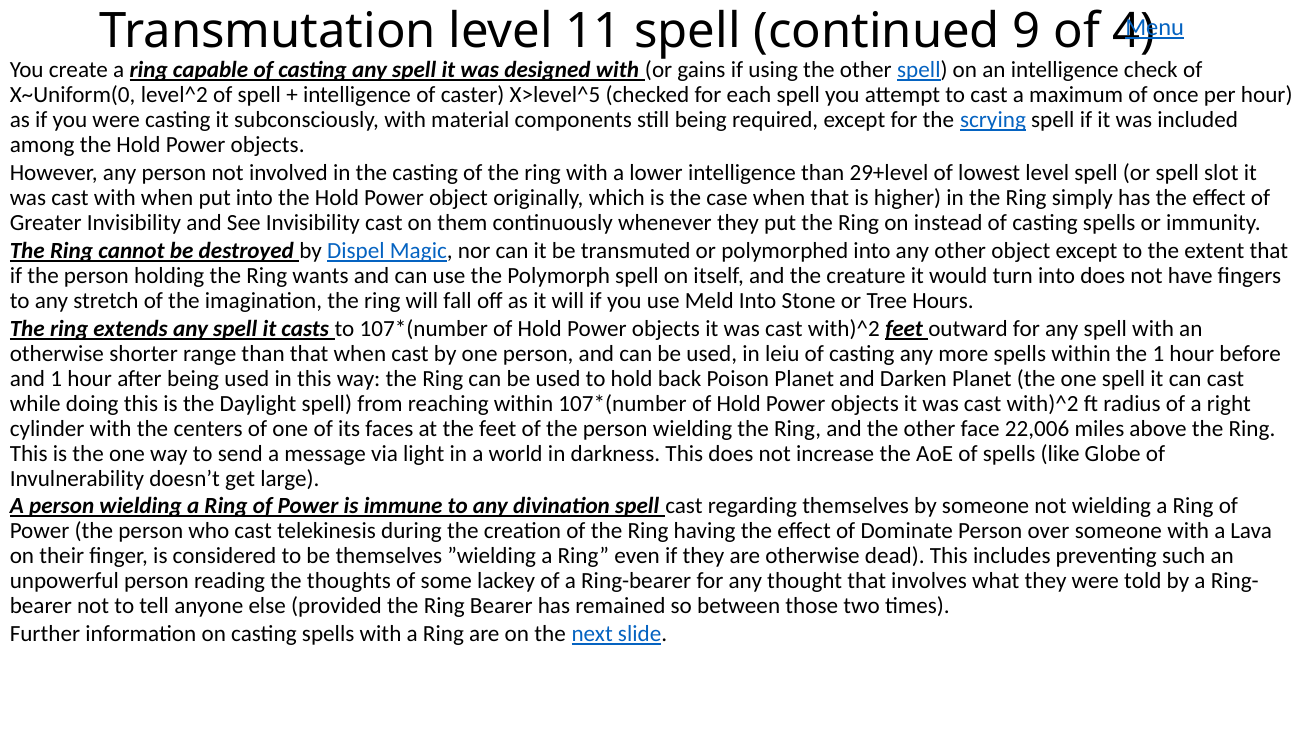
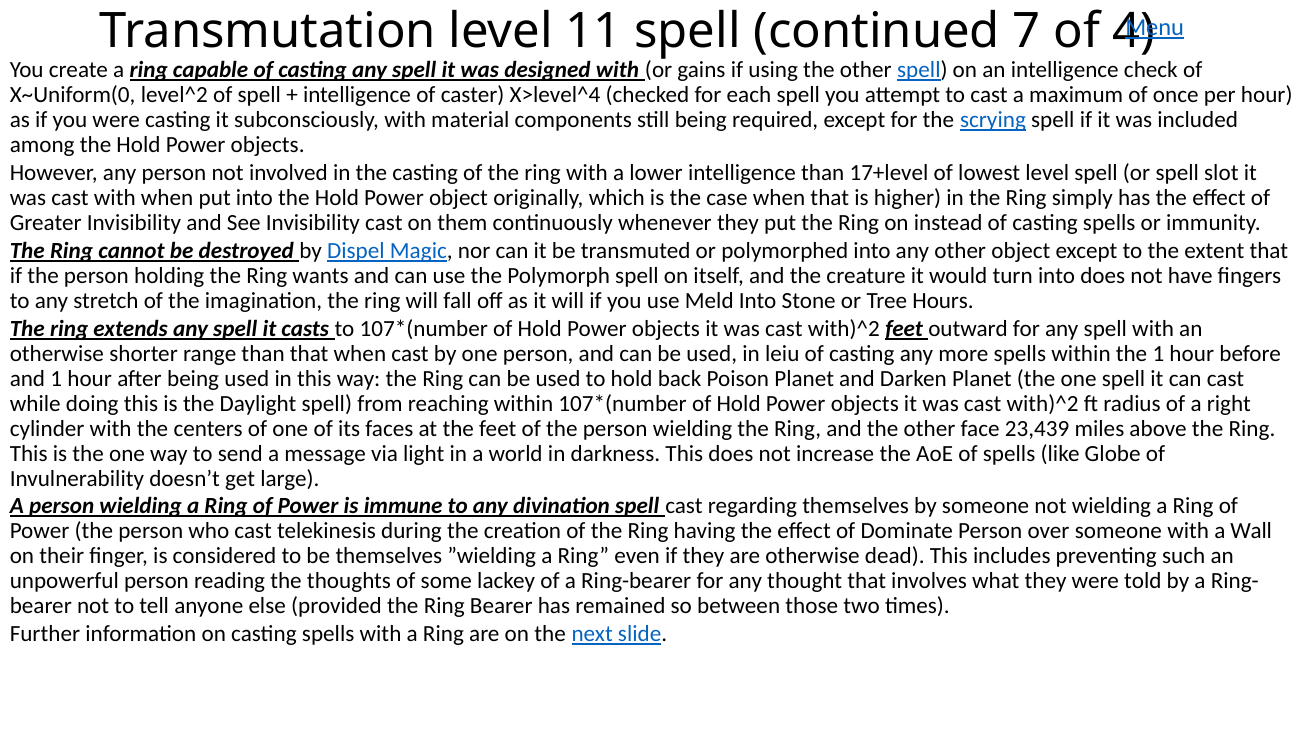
9: 9 -> 7 (1027, 31)
X>level^5: X>level^5 -> X>level^4 (555, 95)
29+level: 29+level -> 17+level (889, 173)
22,006: 22,006 -> 23,439 (1037, 429)
Lava: Lava -> Wall (1251, 532)
